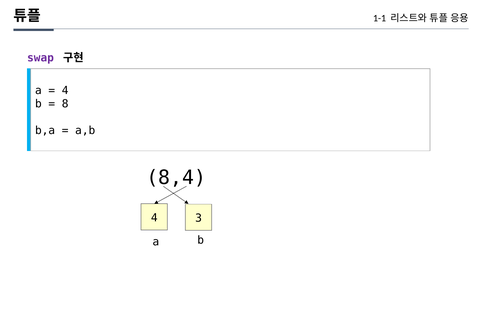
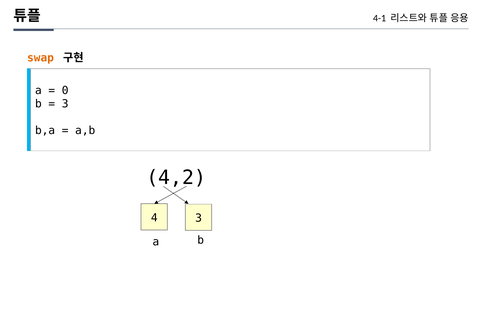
1-1: 1-1 -> 4-1 (380, 18)
swap colour: purple -> orange (41, 58)
4: 4 -> 0 (65, 90)
8: 8 -> 3 (65, 104)
8,4: 8,4 -> 4,2 (176, 177)
